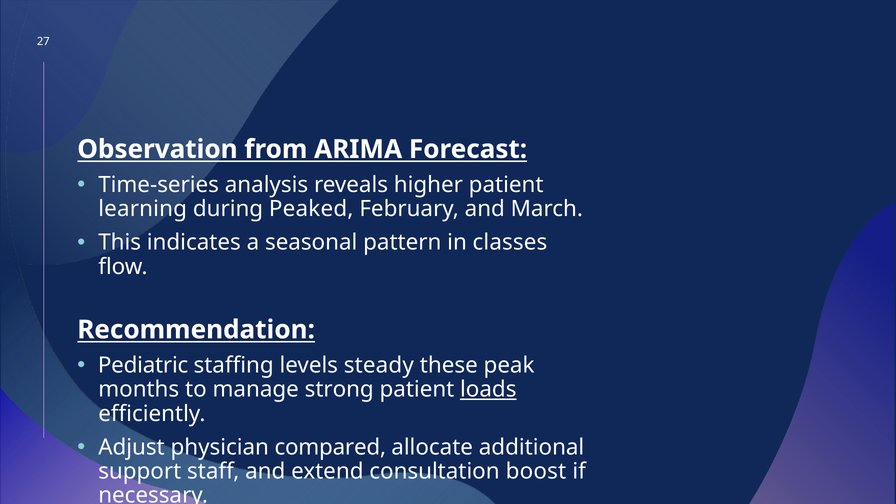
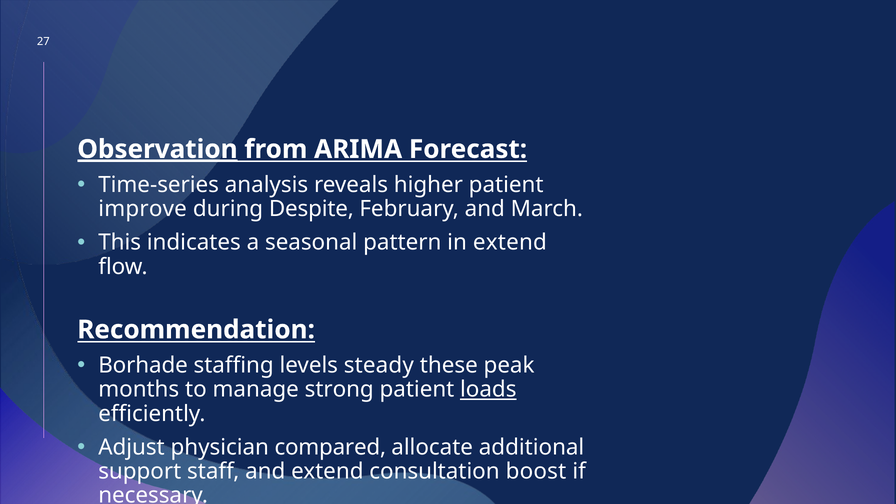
Observation underline: none -> present (157, 149)
learning: learning -> improve (143, 209)
Peaked: Peaked -> Despite (311, 209)
in classes: classes -> extend (510, 243)
Pediatric: Pediatric -> Borhade (143, 365)
